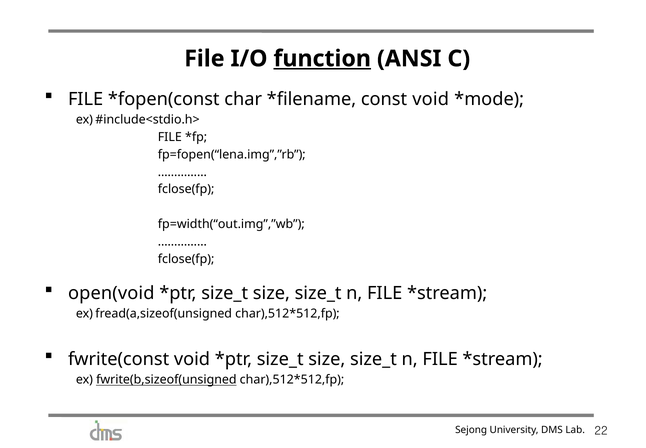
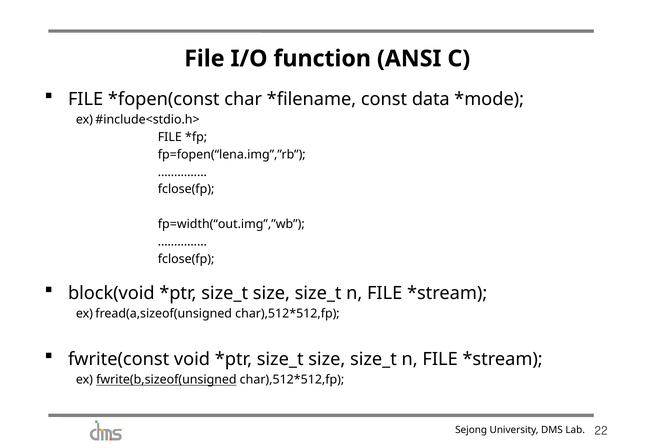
function underline: present -> none (322, 59)
const void: void -> data (431, 99)
open(void: open(void -> block(void (111, 293)
